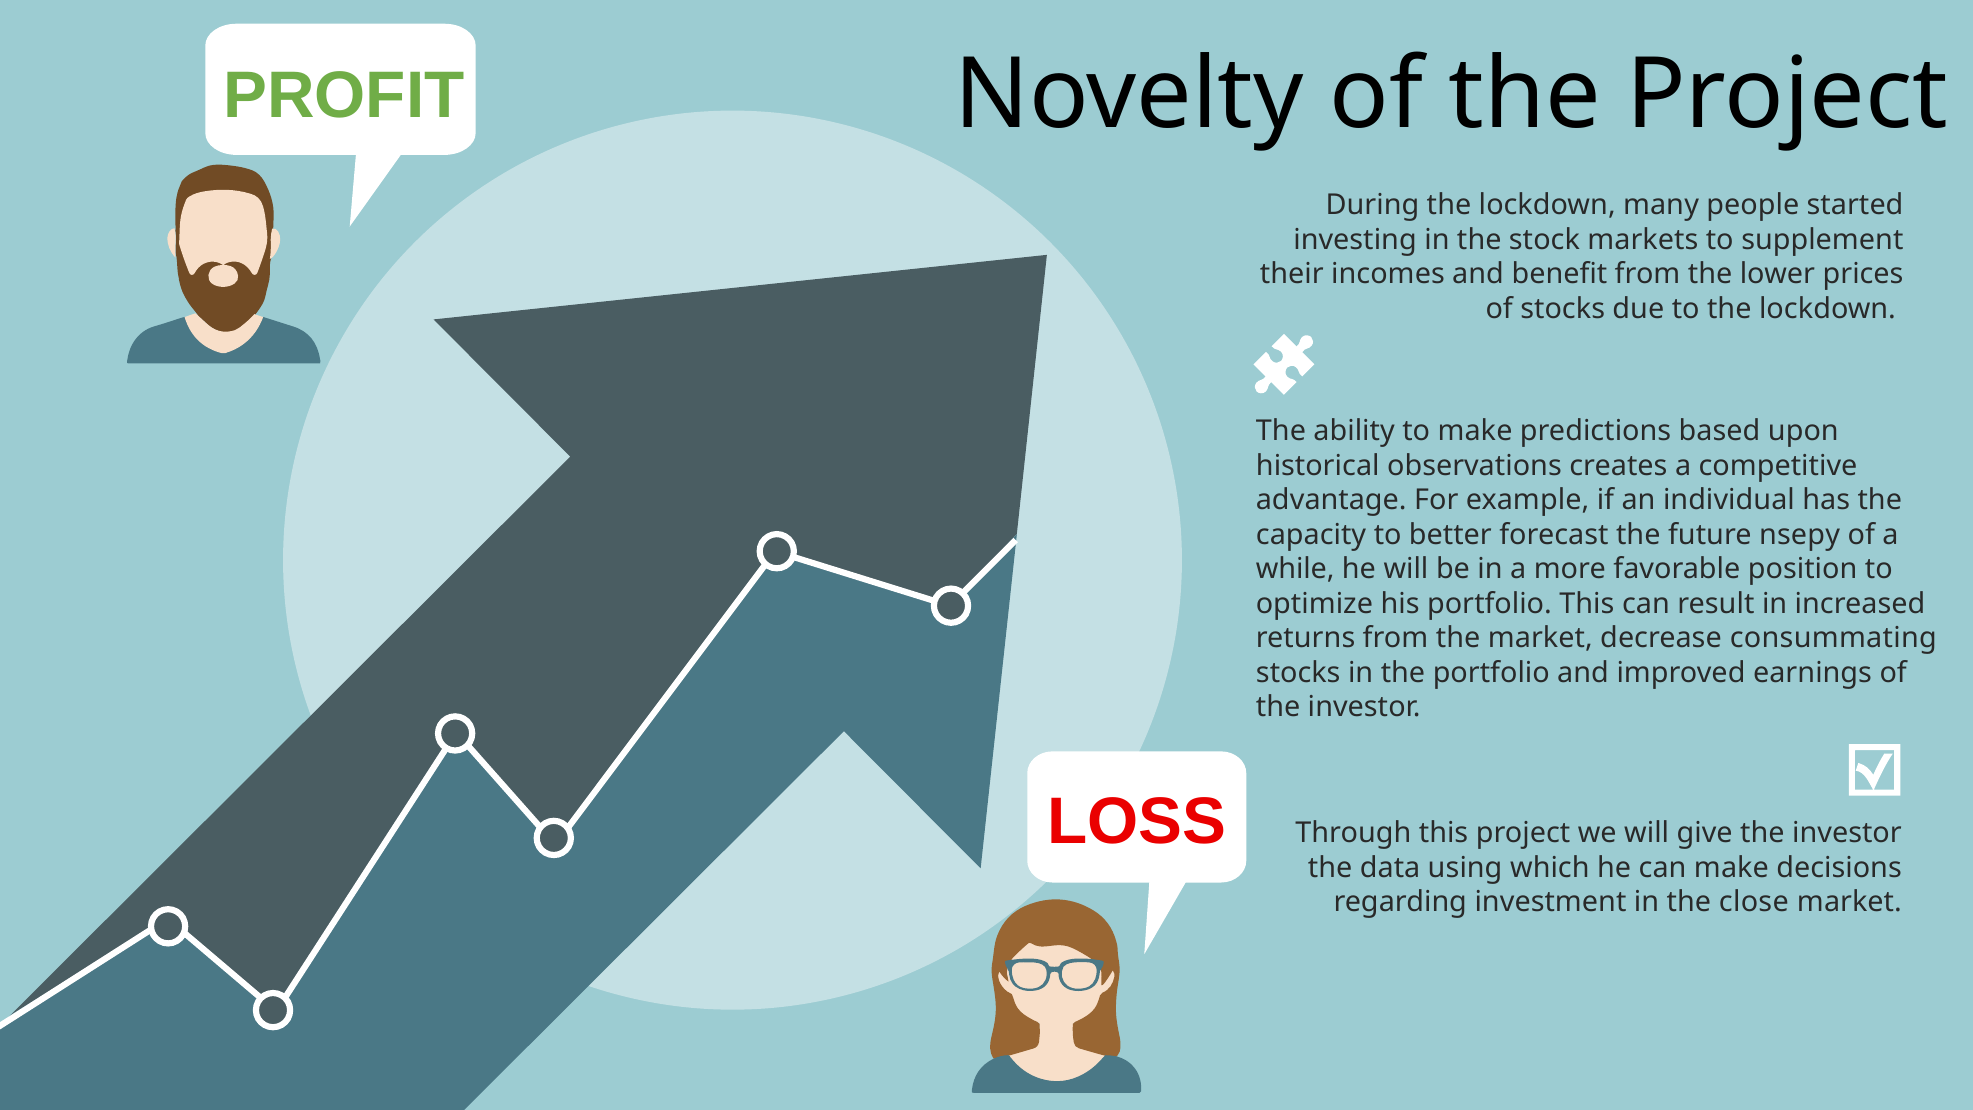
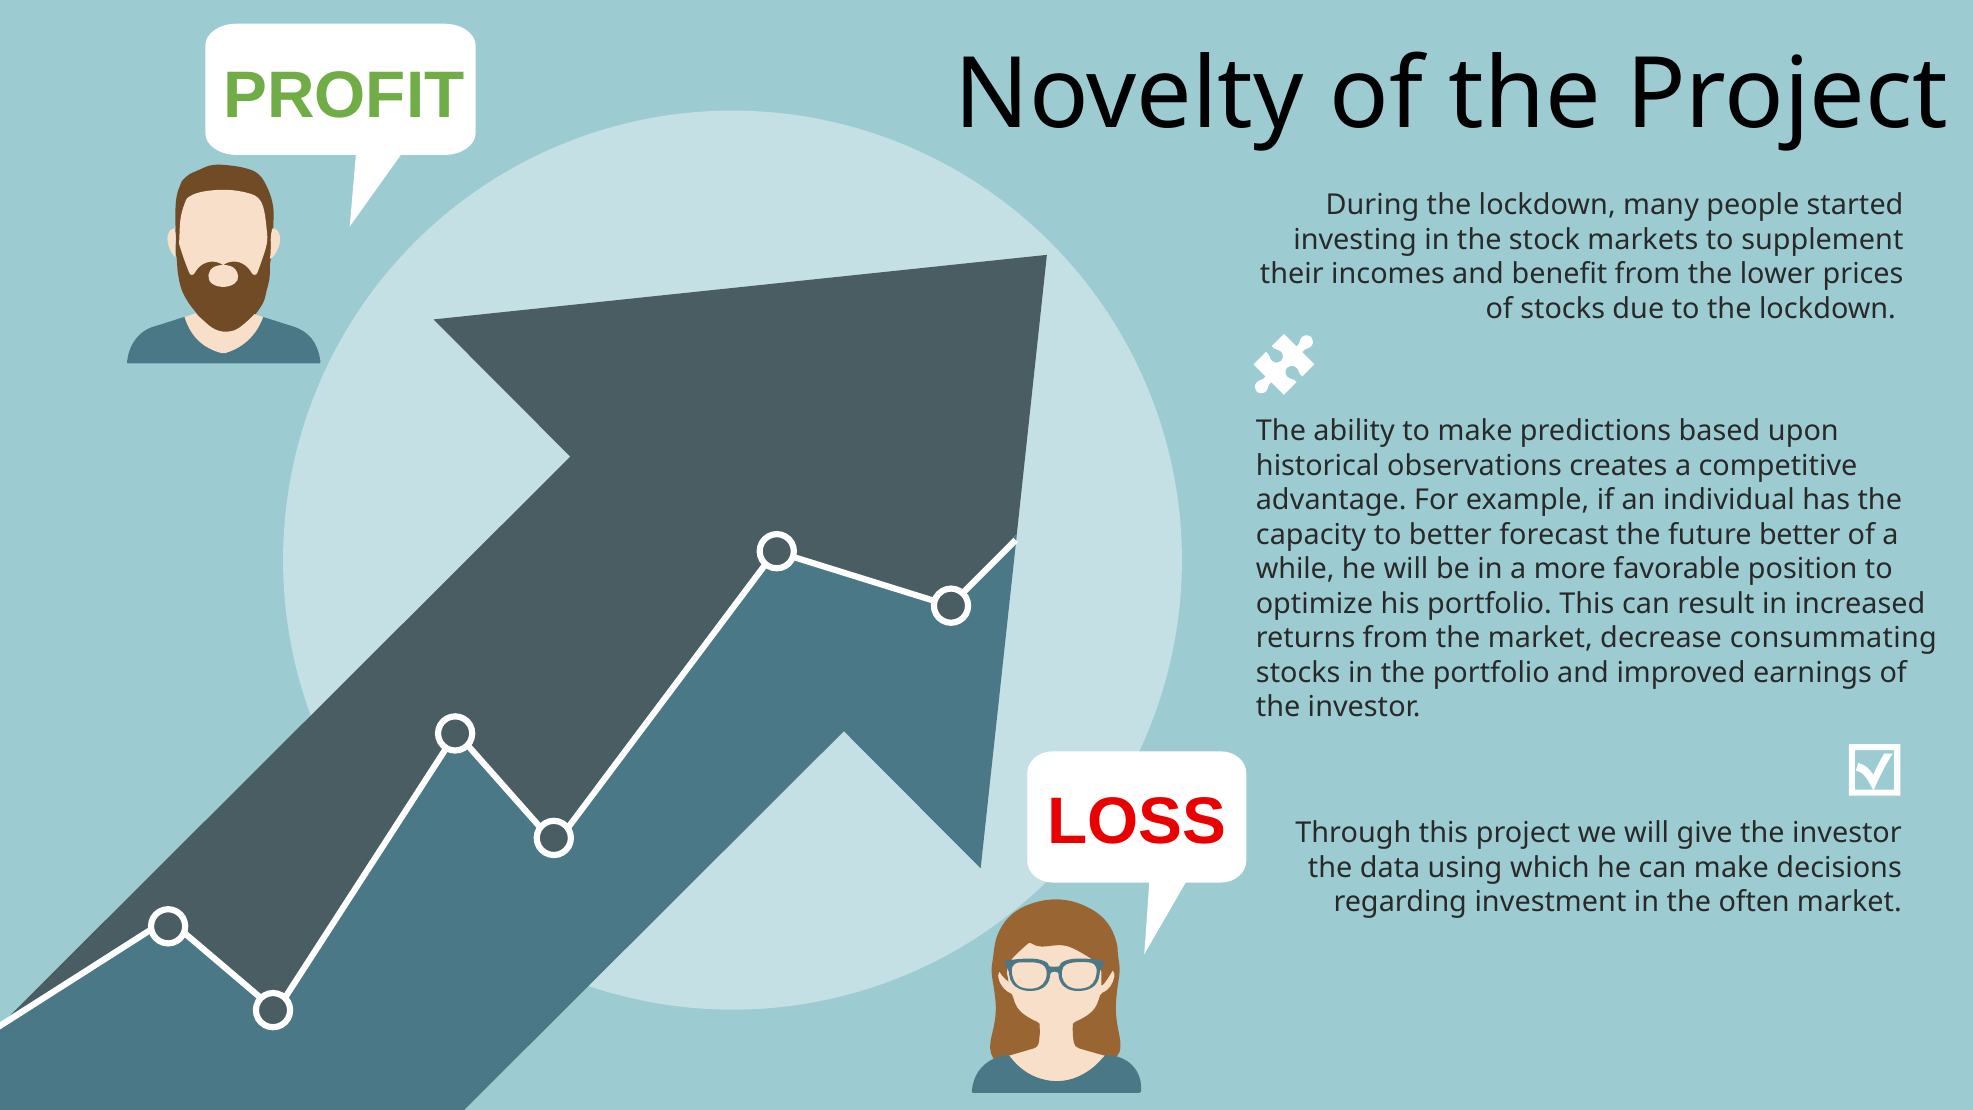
future nsepy: nsepy -> better (1800, 535)
close: close -> often (1754, 902)
